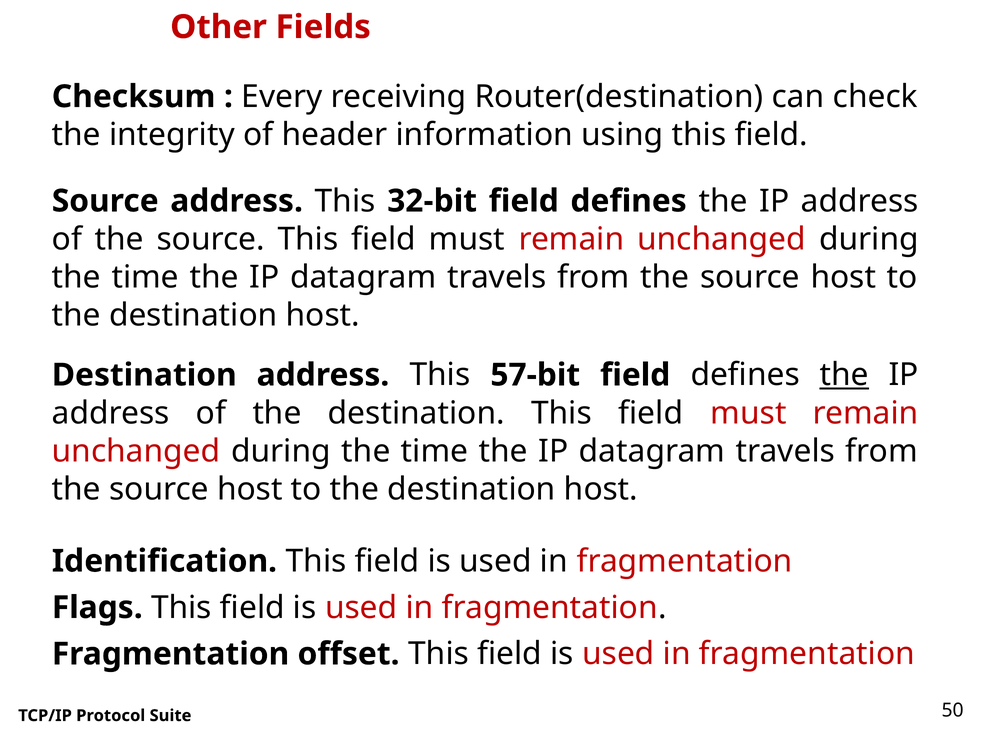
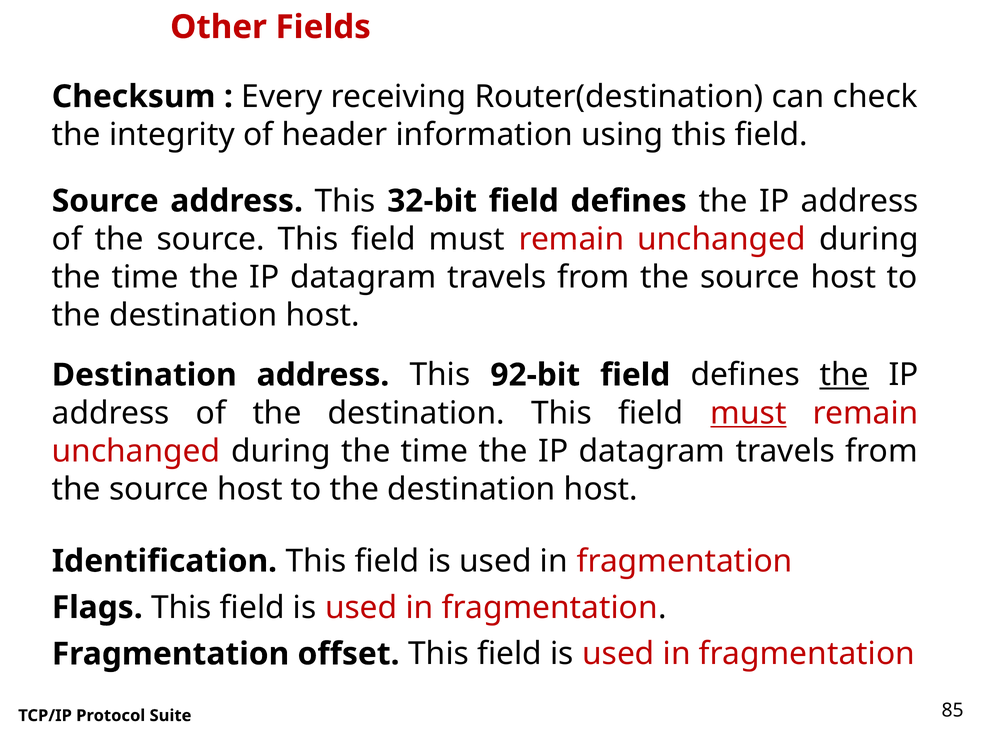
57-bit: 57-bit -> 92-bit (535, 375)
must underline: none -> present (748, 413)
50: 50 -> 85 (953, 711)
